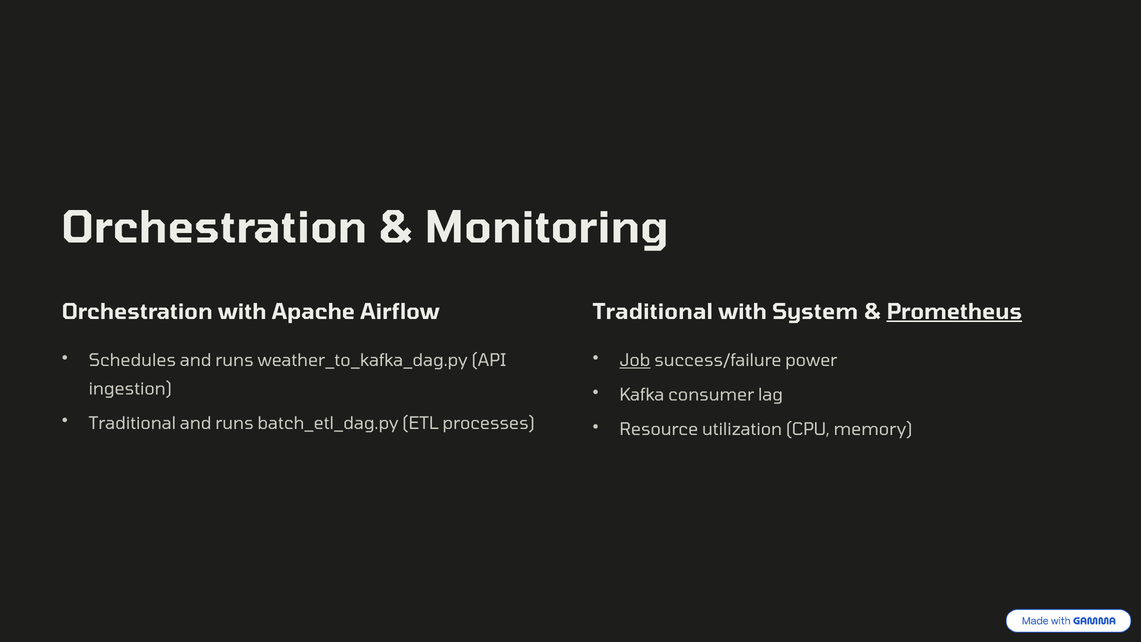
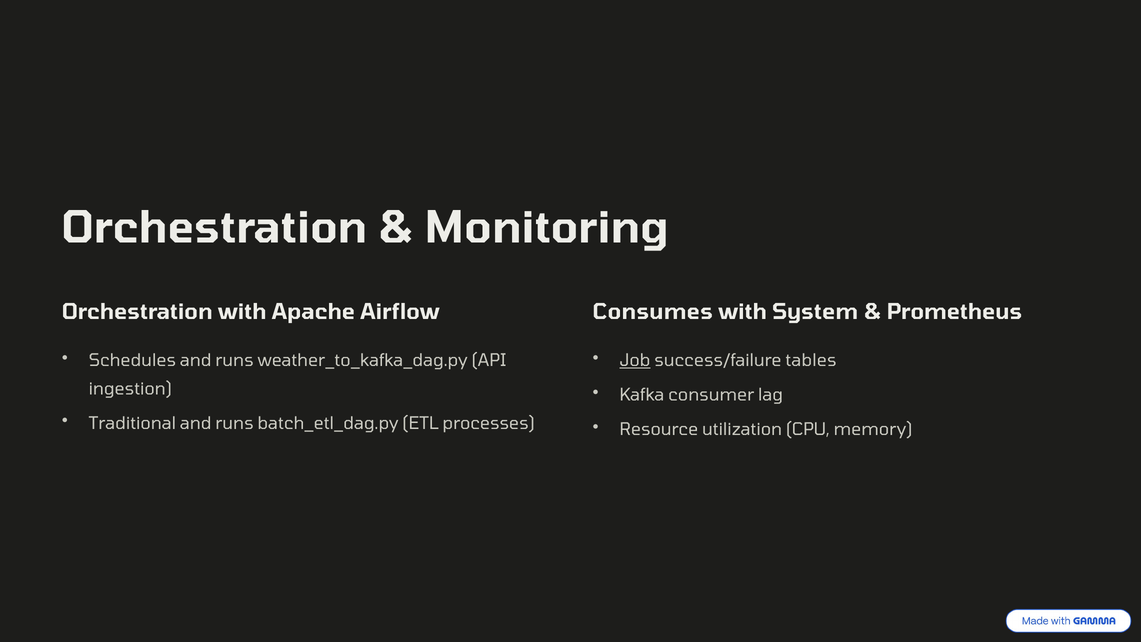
Traditional: Traditional -> Consumes (653, 312)
Prometheus underline: present -> none (954, 312)
power: power -> tables (811, 361)
